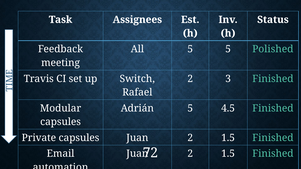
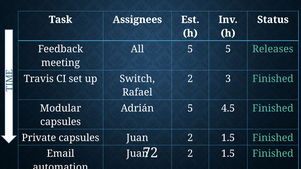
Polished: Polished -> Releases (273, 49)
